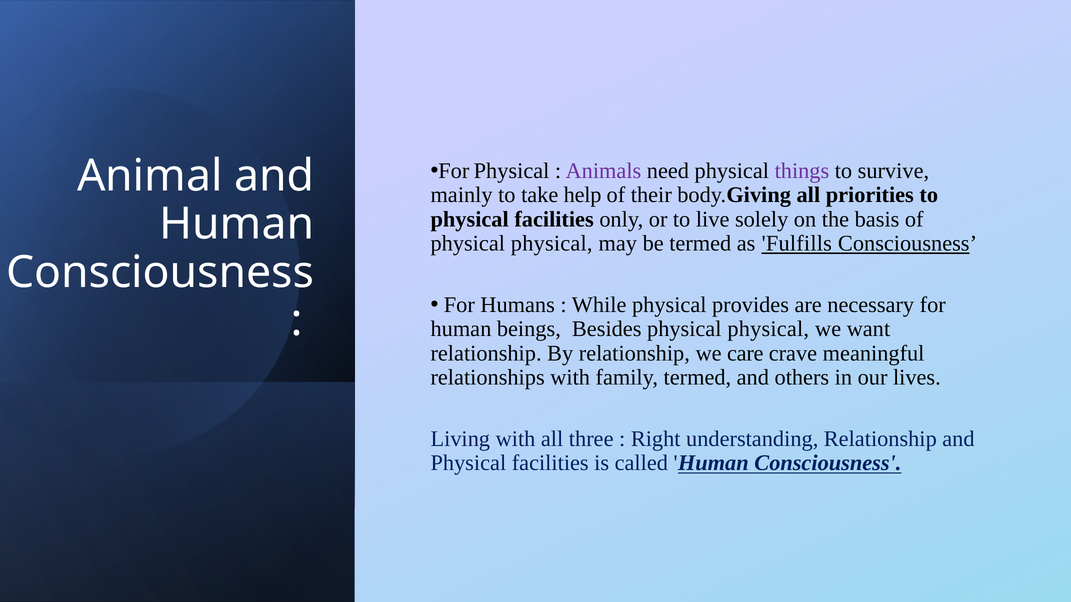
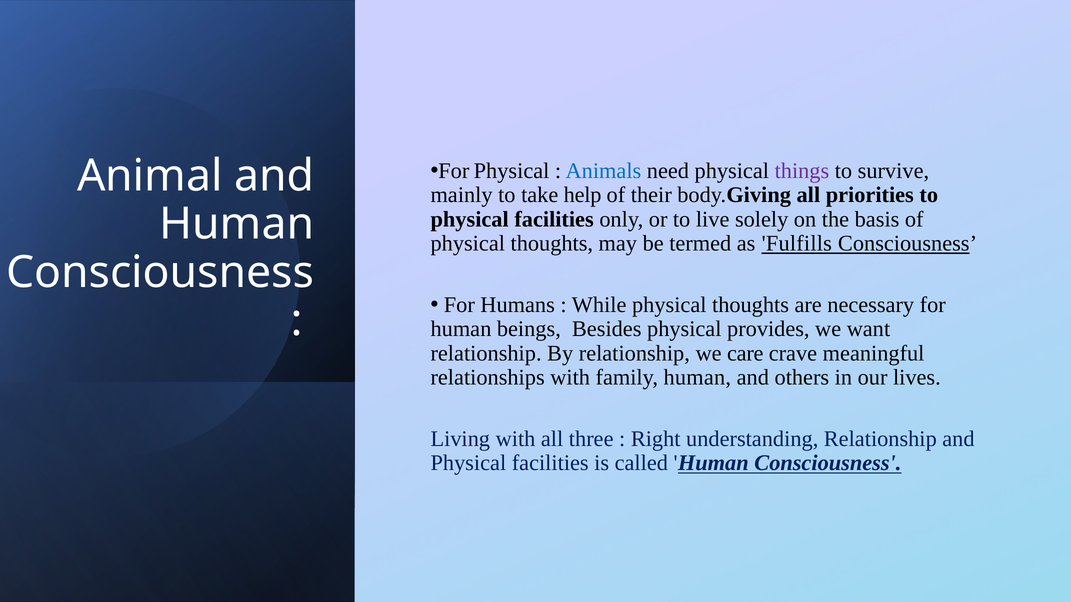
Animals colour: purple -> blue (603, 171)
physical: physical -> thoughts (552, 244)
While physical provides: provides -> thoughts (751, 305)
Besides physical physical: physical -> provides (768, 329)
family termed: termed -> human (697, 378)
